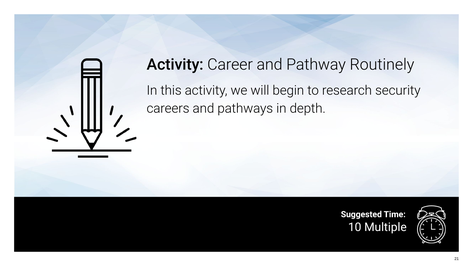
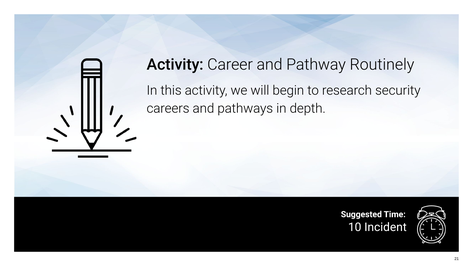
Multiple: Multiple -> Incident (385, 227)
